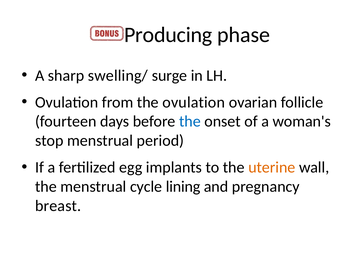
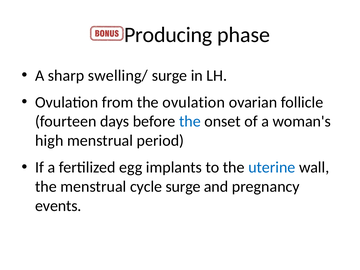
stop: stop -> high (49, 141)
uterine colour: orange -> blue (272, 167)
cycle lining: lining -> surge (183, 187)
breast: breast -> events (58, 206)
